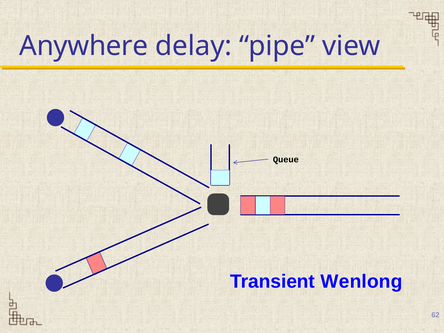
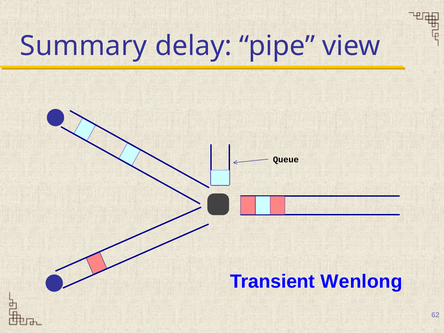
Anywhere: Anywhere -> Summary (83, 46)
